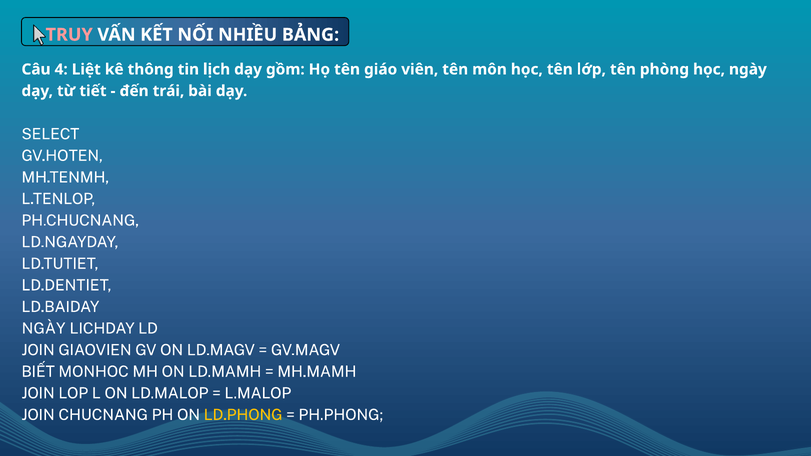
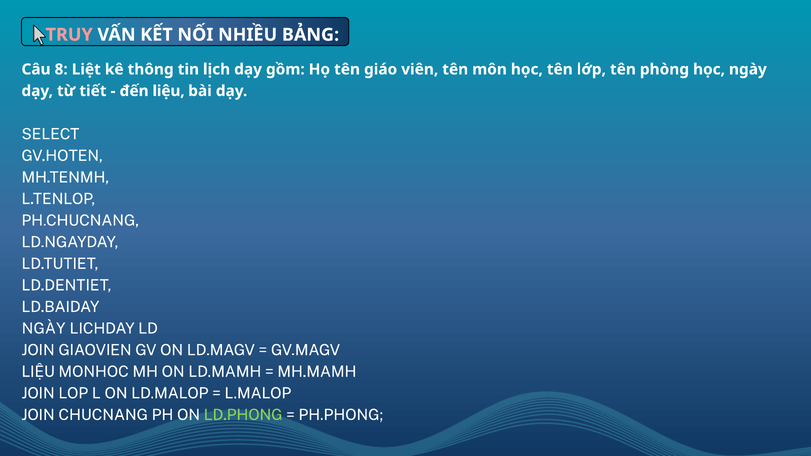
4: 4 -> 8 (61, 69)
đến trái: trái -> liệu (169, 91)
BIẾT: BIẾT -> LIỆU (38, 372)
LD.PHONG colour: yellow -> light green (243, 415)
